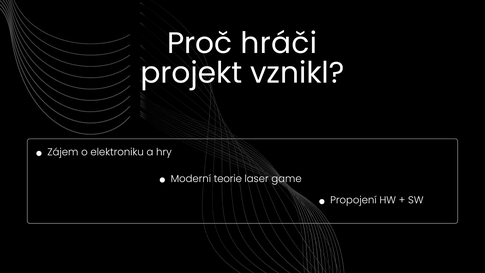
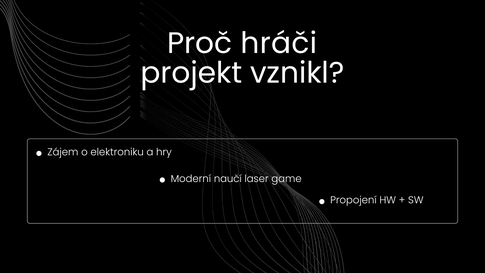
teorie: teorie -> naučí (228, 179)
